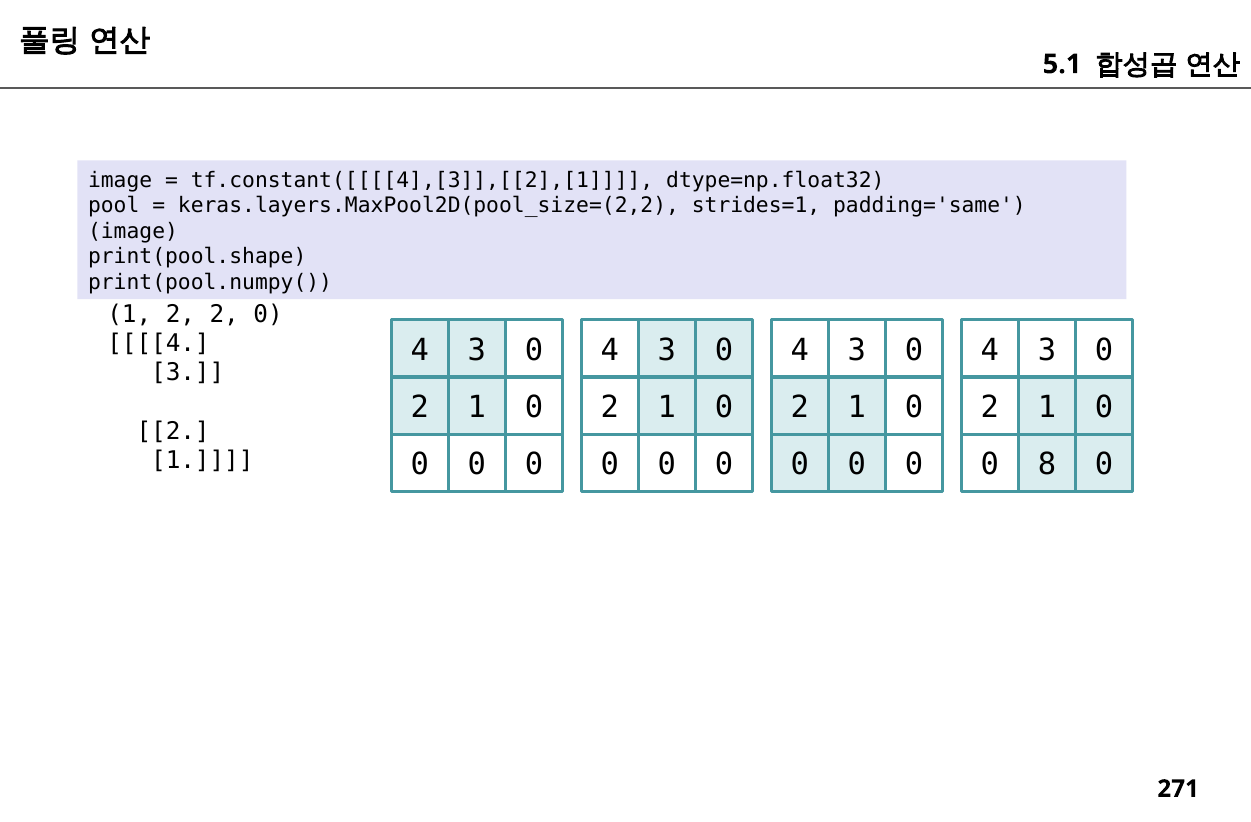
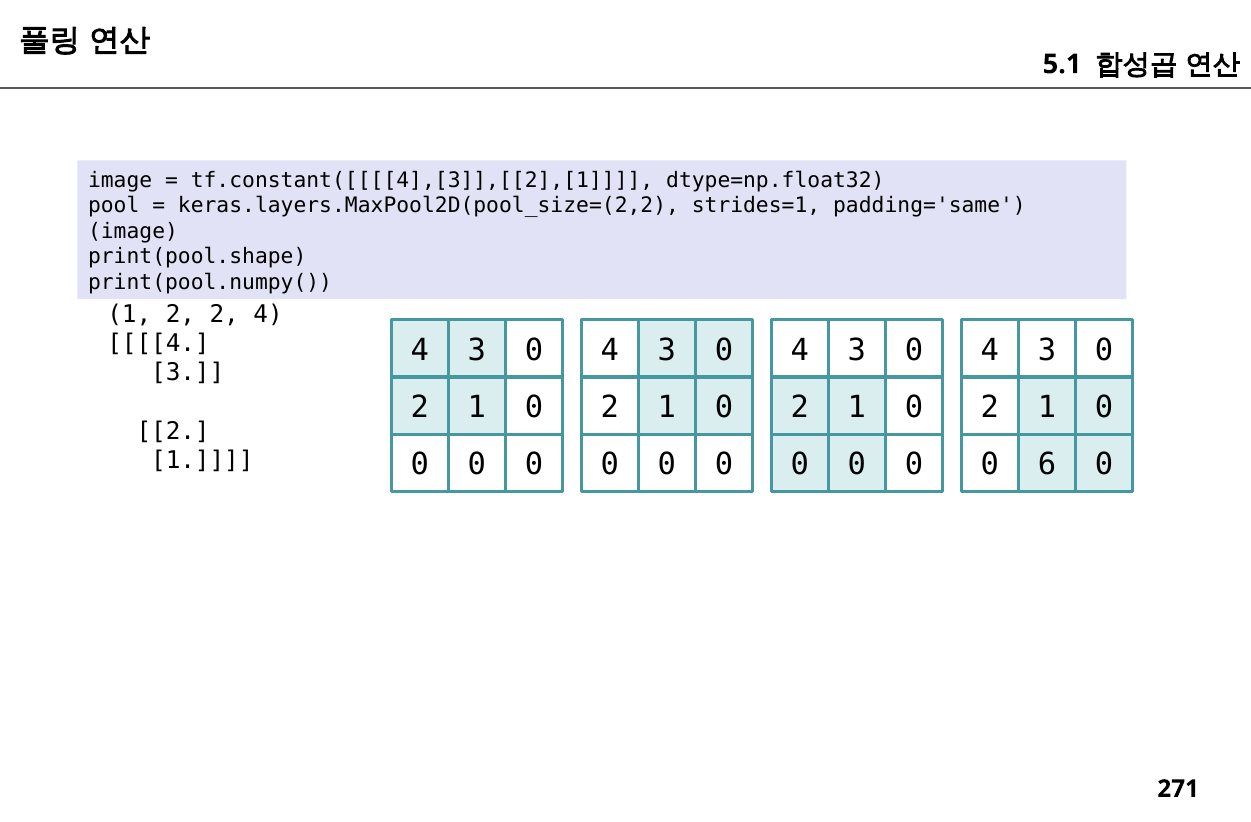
2 0: 0 -> 4 (268, 314)
8: 8 -> 6 (1047, 465)
